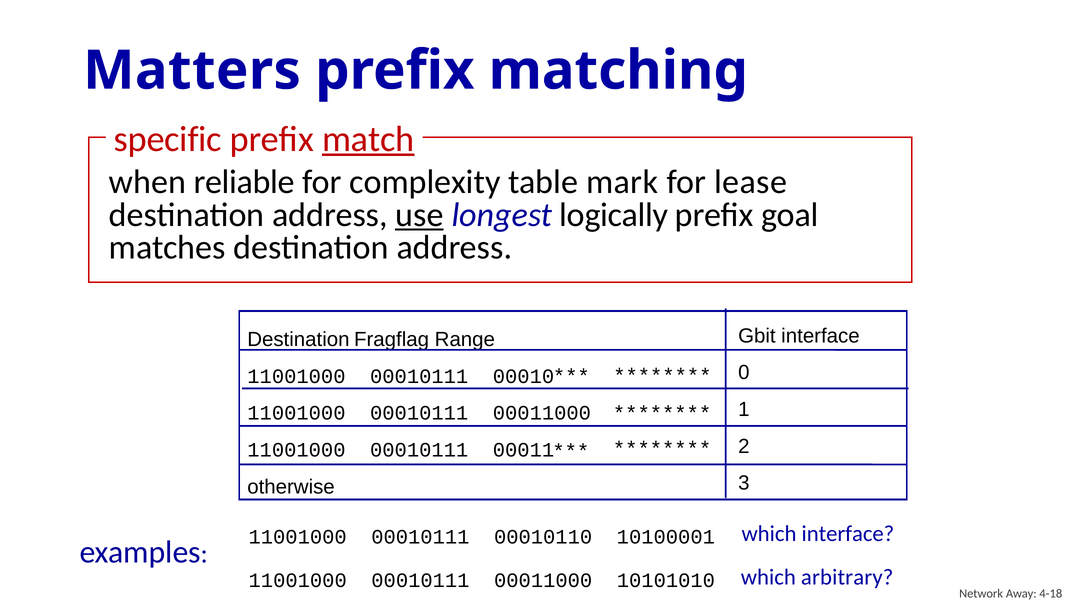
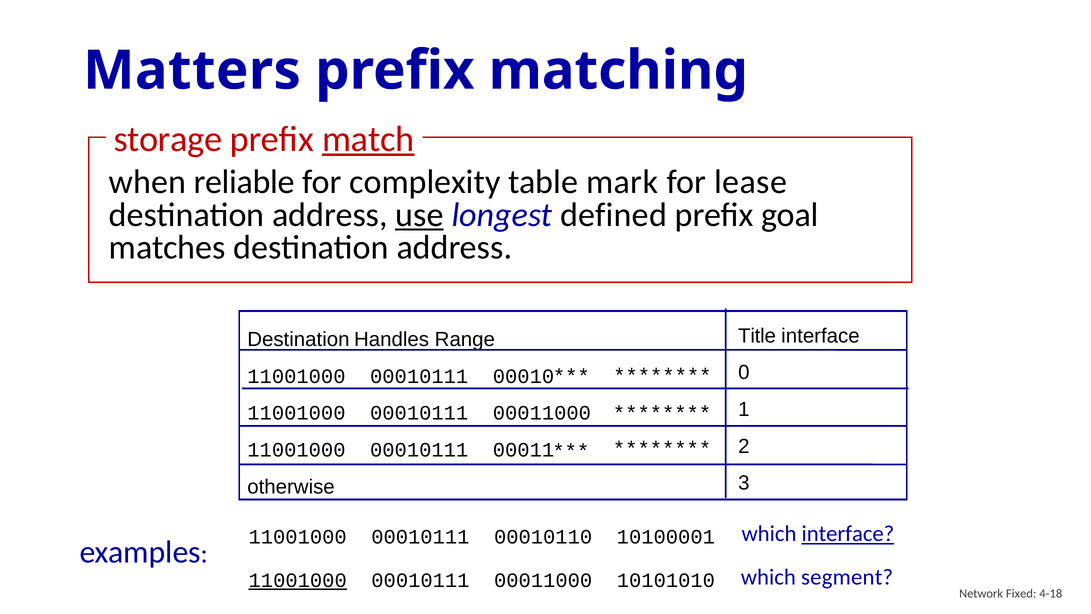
specific: specific -> storage (168, 139)
logically: logically -> defined (614, 215)
Gbit: Gbit -> Title (757, 336)
Fragflag: Fragflag -> Handles (392, 339)
interface underline: none -> present (848, 534)
arbitrary: arbitrary -> segment (847, 577)
11001000 underline: none -> present (298, 580)
Away: Away -> Fixed (1021, 594)
